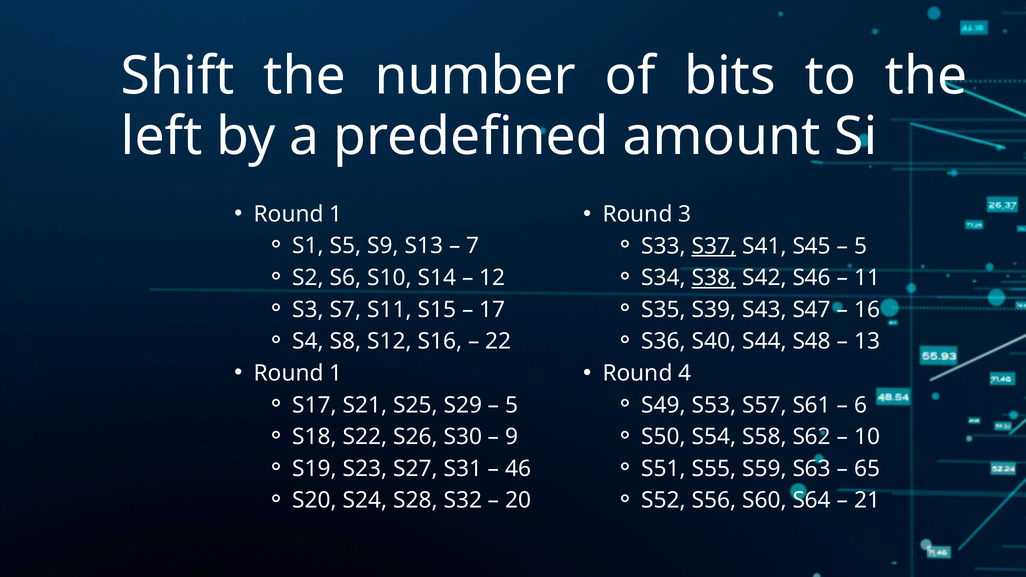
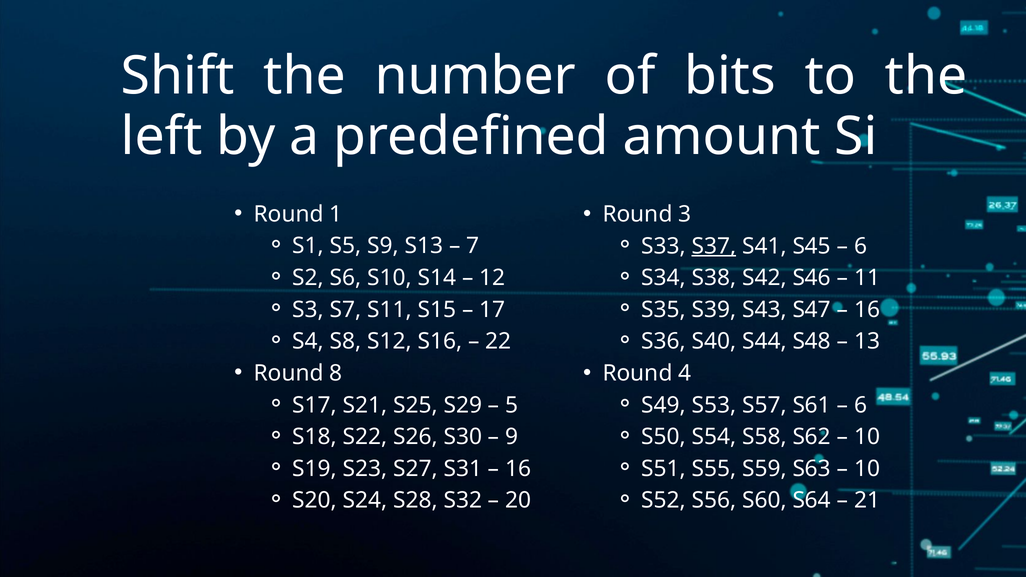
5: 5 -> 6 (861, 246)
S38 underline: present -> none (714, 278)
1: 1 -> 8 (336, 373)
46: 46 -> 16 (518, 469)
65: 65 -> 10 (867, 469)
